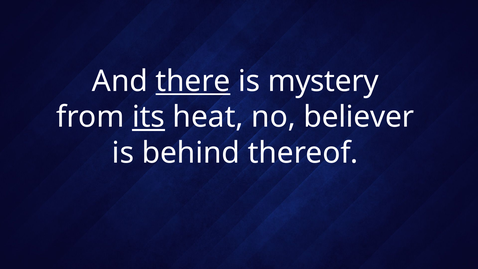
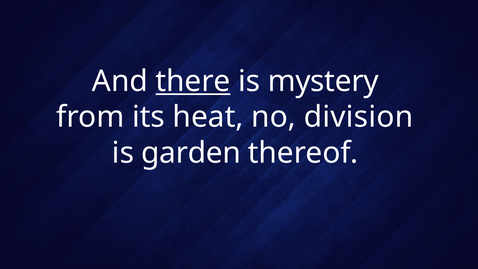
its underline: present -> none (148, 117)
believer: believer -> division (359, 117)
behind: behind -> garden (191, 153)
